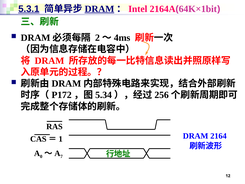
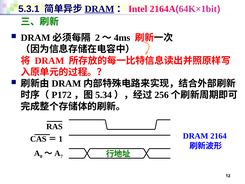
5.3.1 underline: present -> none (29, 9)
